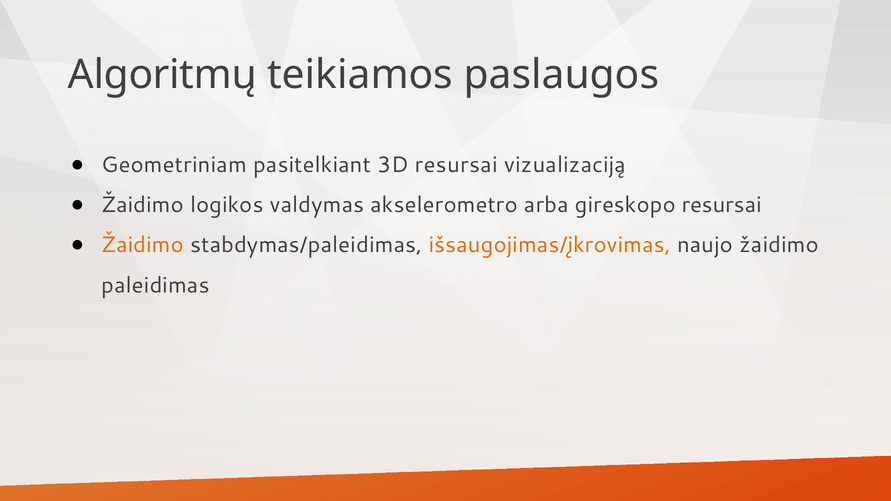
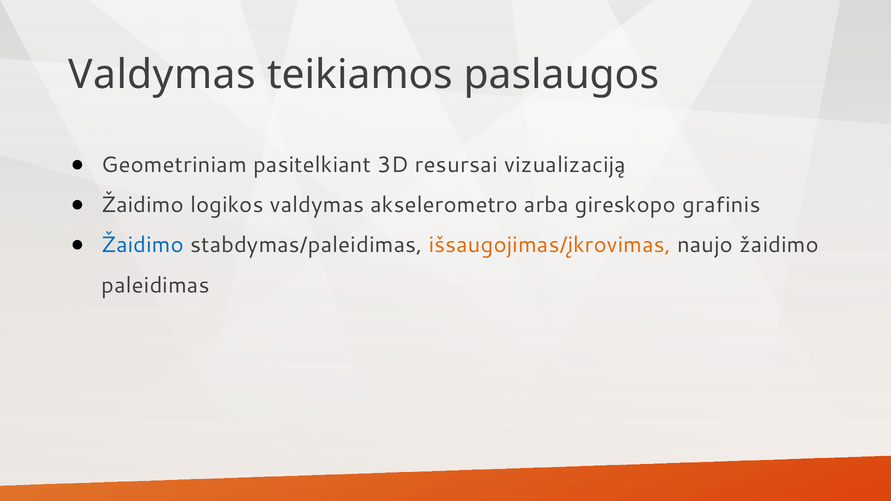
Algoritmų: Algoritmų -> Valdymas (162, 75)
gireskopo resursai: resursai -> grafinis (721, 205)
Žaidimo colour: orange -> blue (143, 245)
